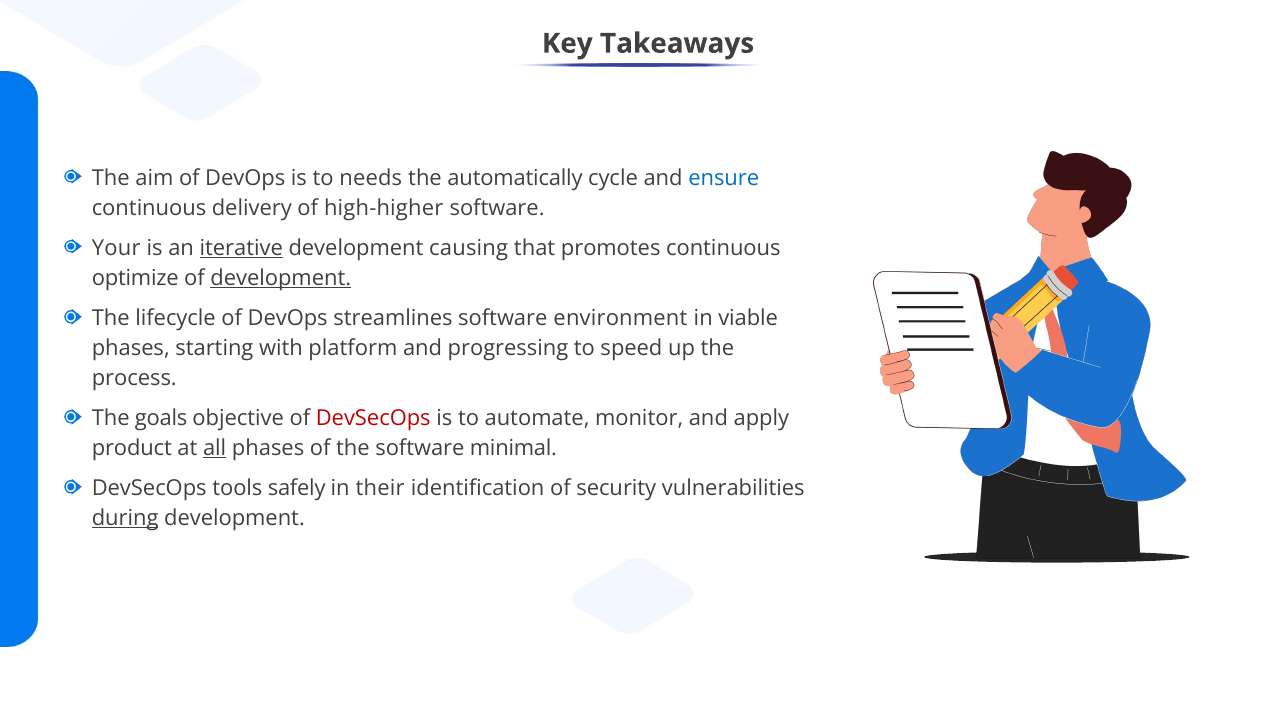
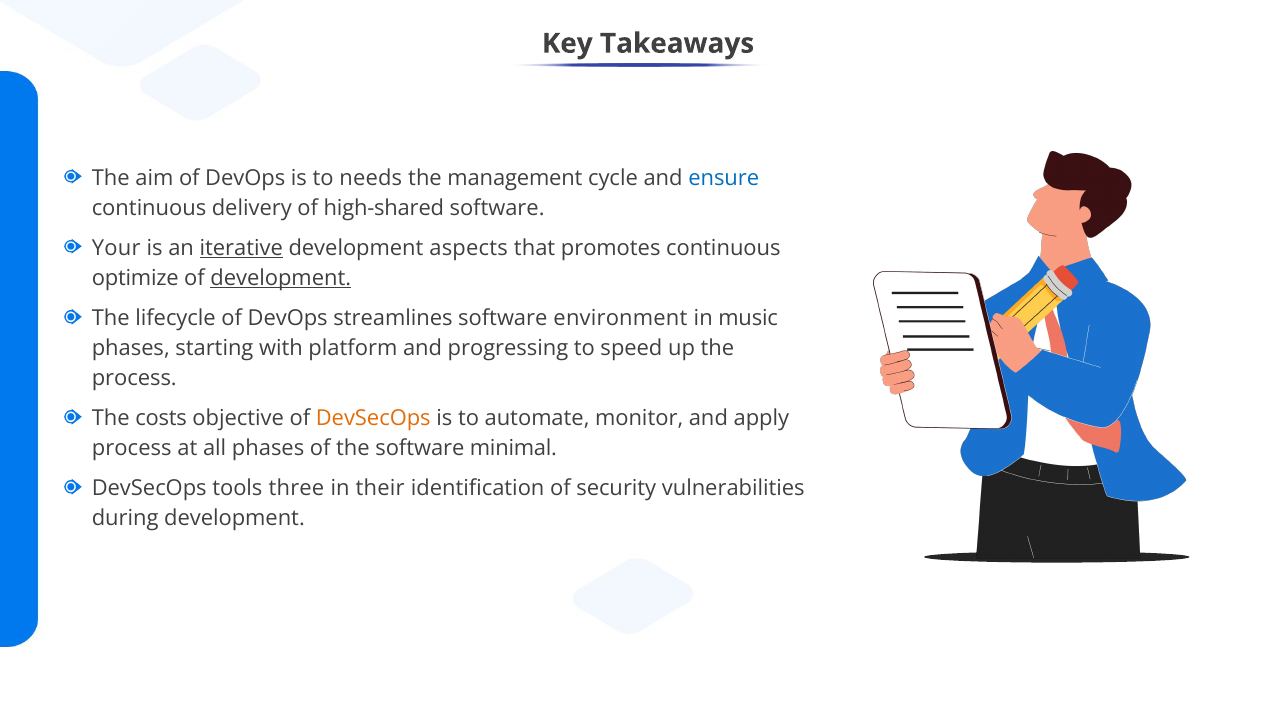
automatically: automatically -> management (515, 178)
high-higher: high-higher -> high-shared (384, 208)
causing: causing -> aspects (469, 248)
viable: viable -> music (748, 318)
goals: goals -> costs (161, 418)
DevSecOps colour: red -> orange (373, 418)
product: product -> process (132, 448)
all underline: present -> none (215, 448)
safely: safely -> three (296, 488)
during underline: present -> none (125, 518)
